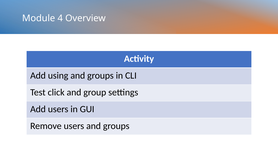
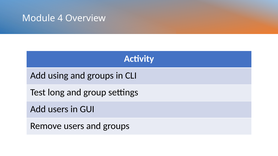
click: click -> long (56, 93)
